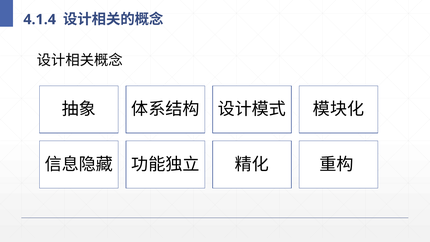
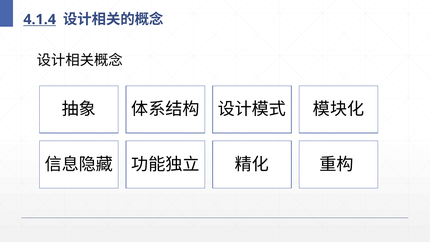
4.1.4 underline: none -> present (40, 19)
